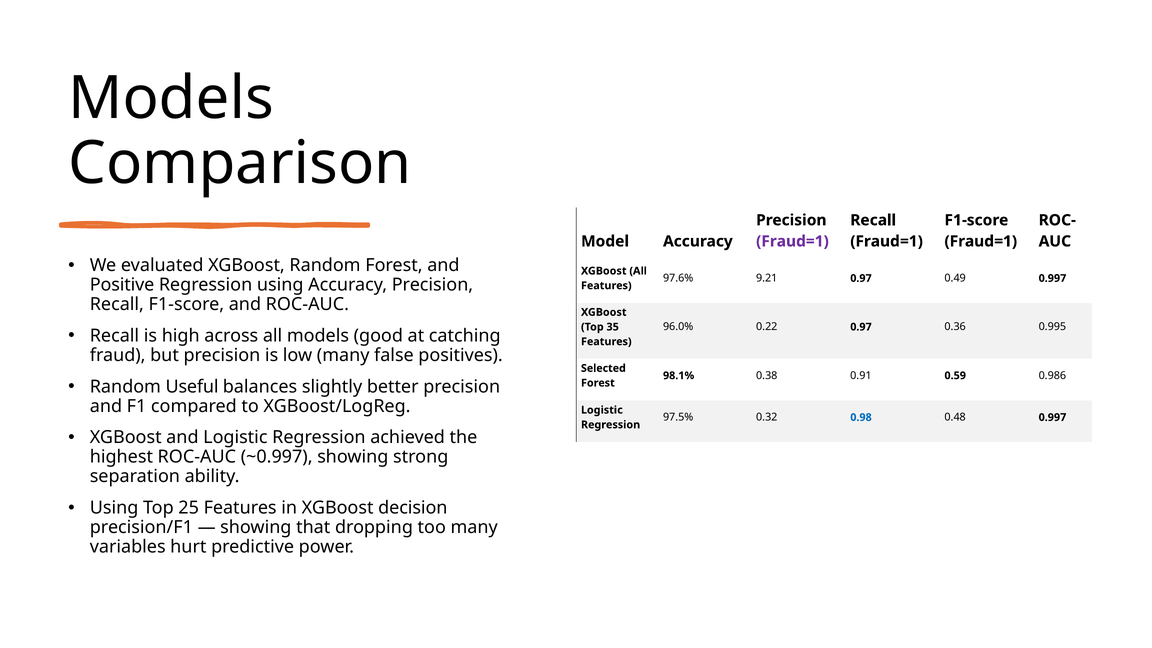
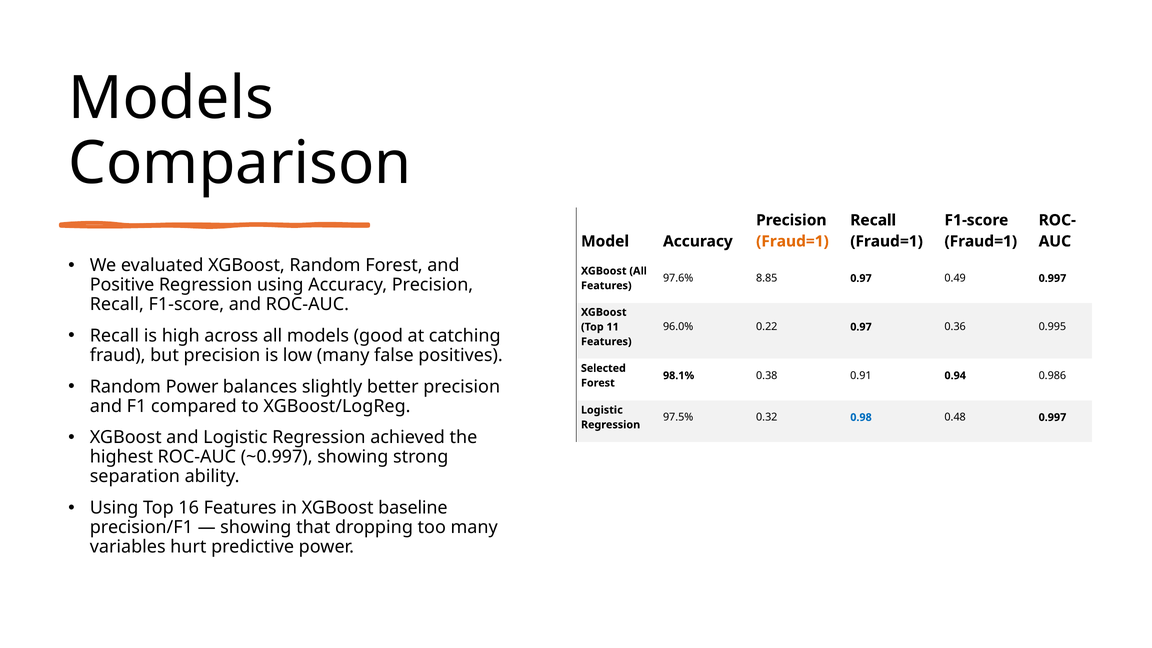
Fraud=1 colour: purple -> orange (792, 241)
9.21: 9.21 -> 8.85 (767, 278)
35: 35 -> 11 (613, 327)
0.59: 0.59 -> 0.94 (955, 376)
Random Useful: Useful -> Power (192, 387)
25: 25 -> 16 (189, 508)
decision: decision -> baseline (413, 508)
